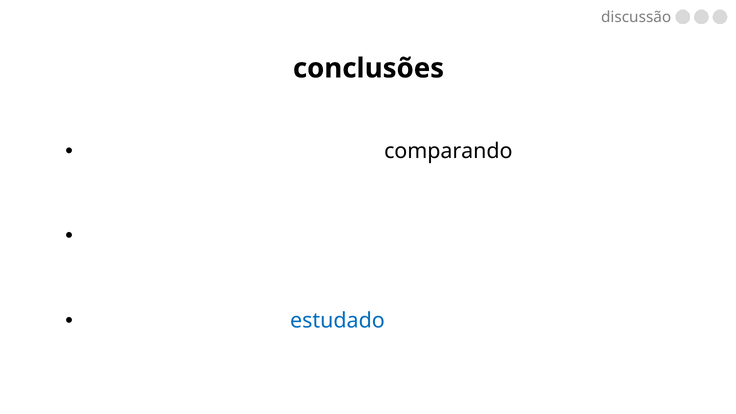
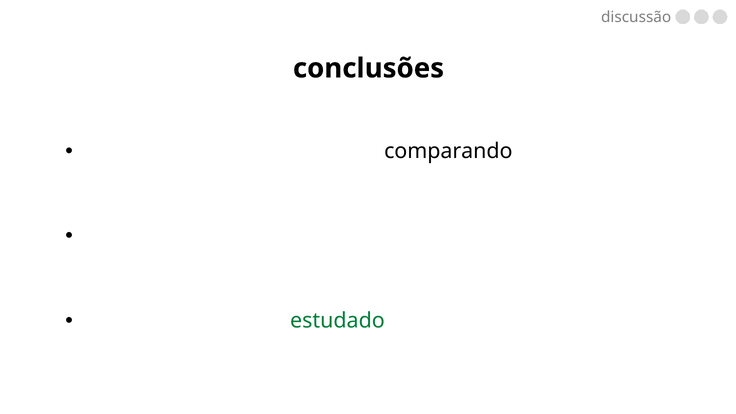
estudado colour: blue -> green (337, 321)
